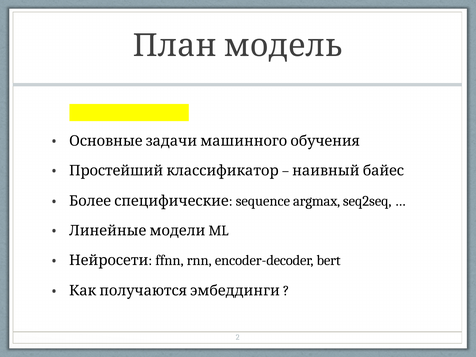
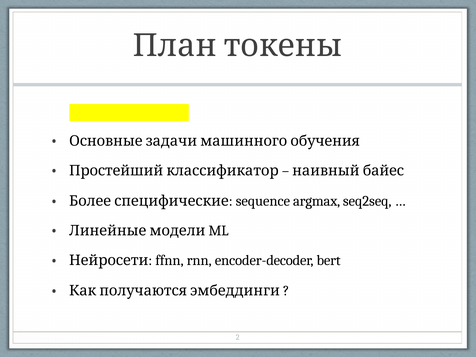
модель: модель -> токены (283, 46)
